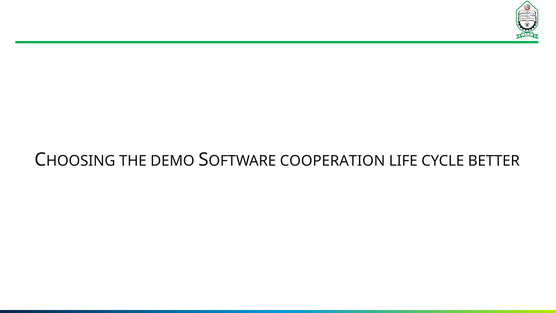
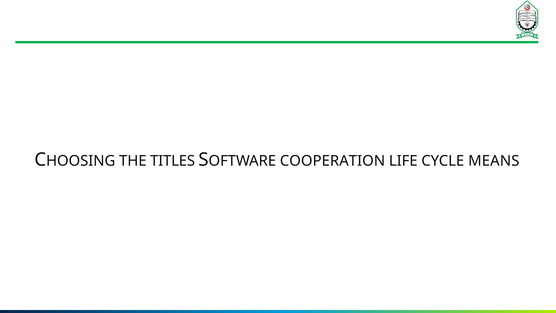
DEMO: DEMO -> TITLES (173, 161)
BETTER: BETTER -> MEANS (494, 161)
